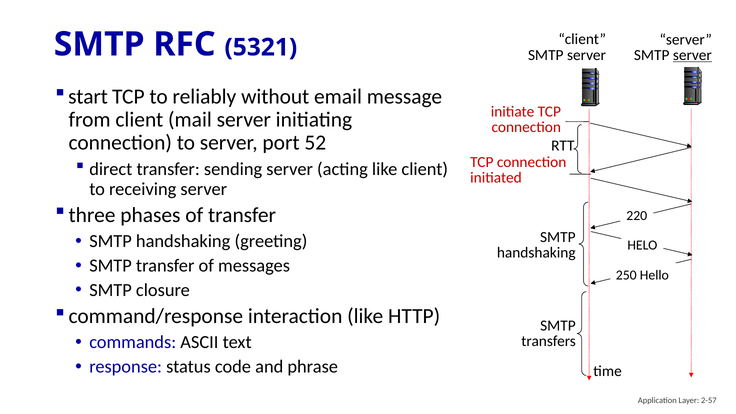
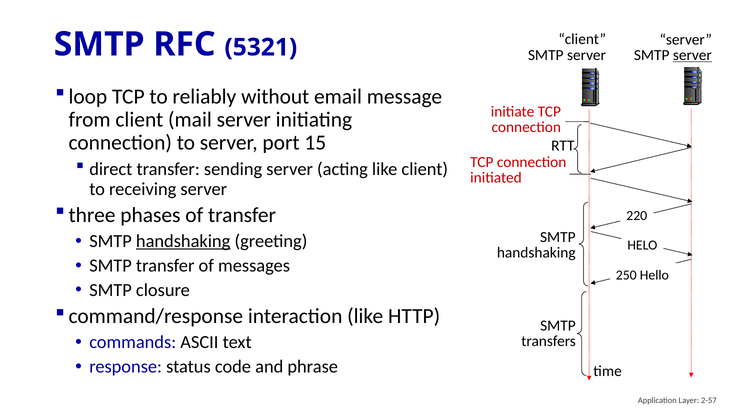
start: start -> loop (88, 97)
52: 52 -> 15 (315, 143)
handshaking underline: none -> present (183, 241)
